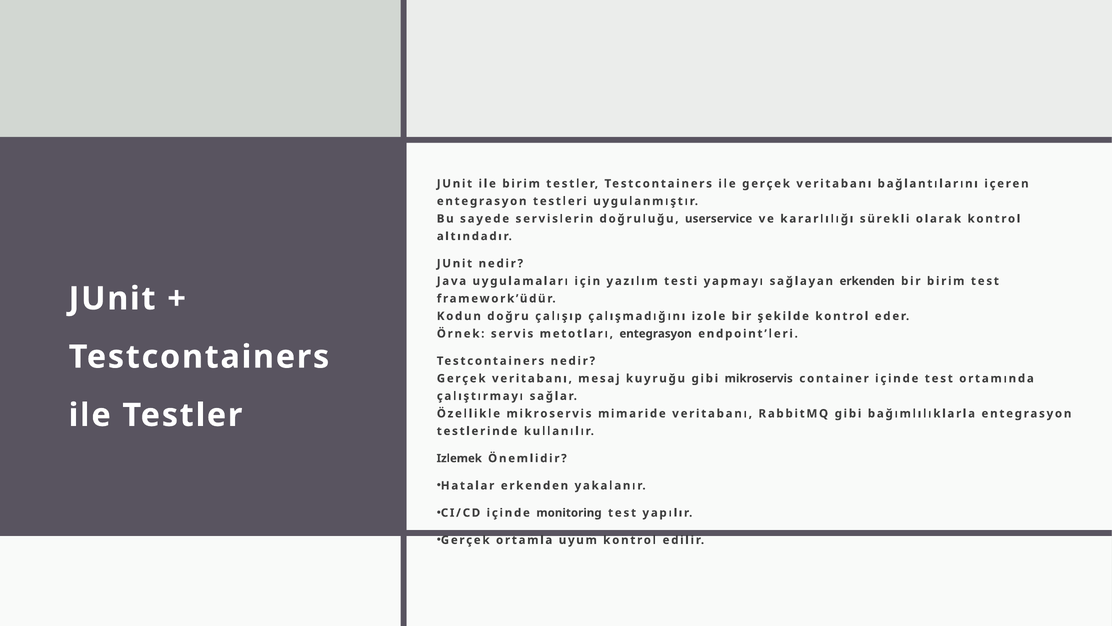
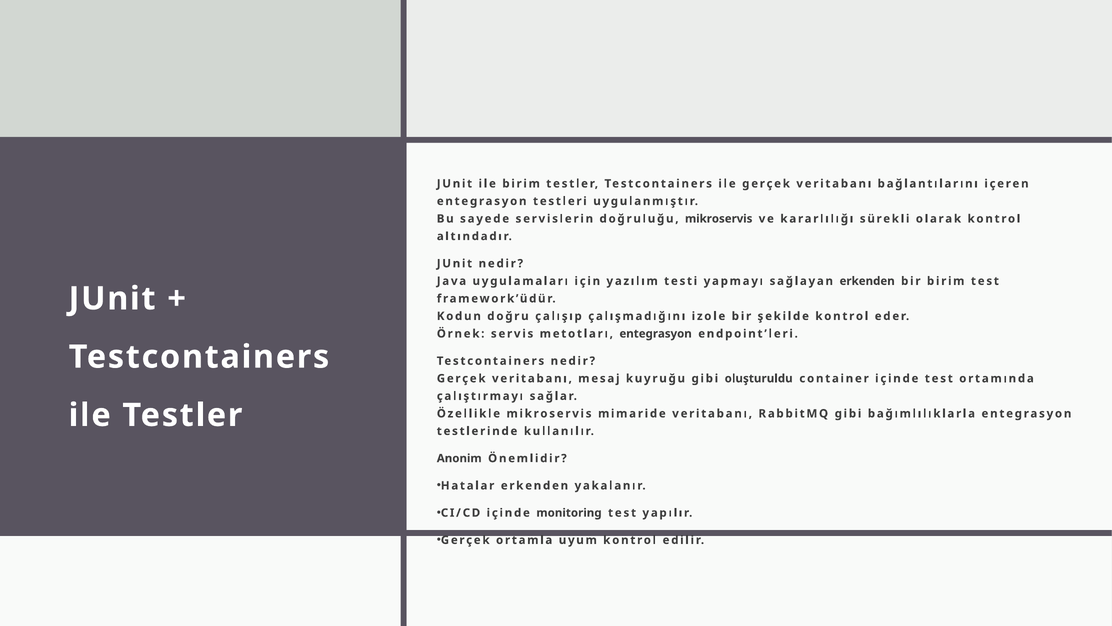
doğruluğu userservice: userservice -> mikroservis (719, 219)
gibi mikroservis: mikroservis -> oluşturuldu (759, 378)
Izlemek: Izlemek -> Anonim (459, 458)
